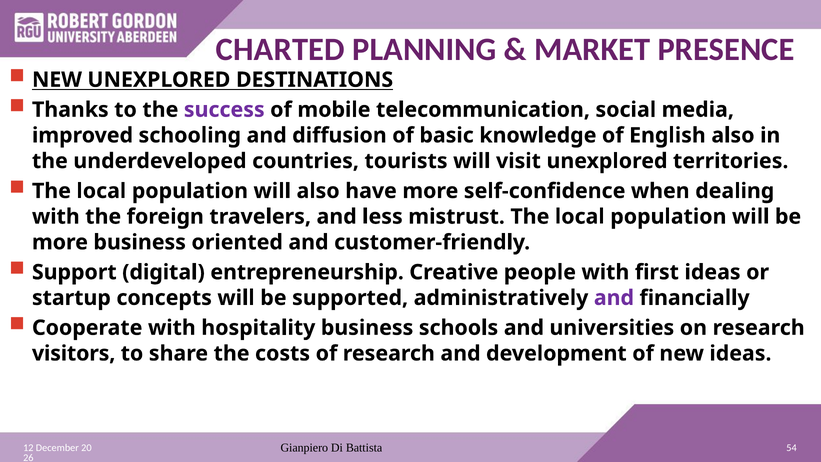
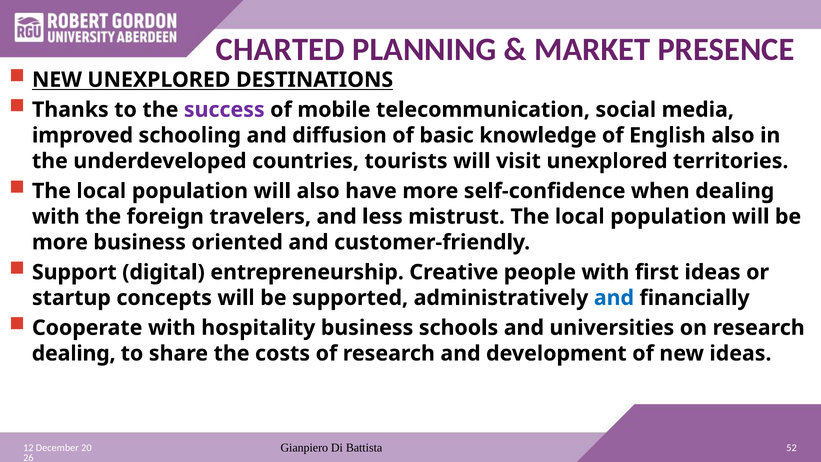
and colour: purple -> blue (614, 298)
visitors: visitors -> dealing (74, 353)
54: 54 -> 52 (792, 447)
